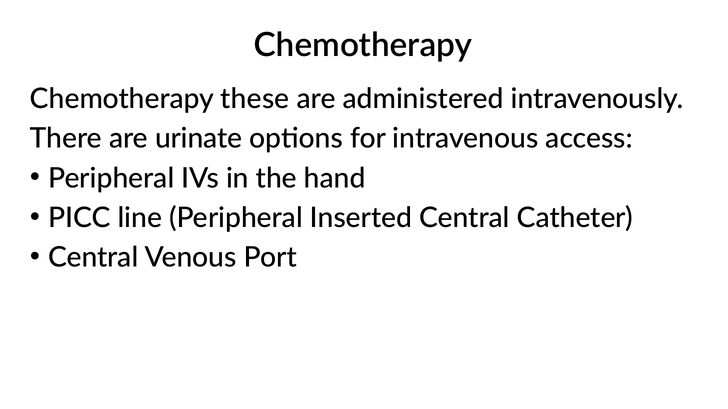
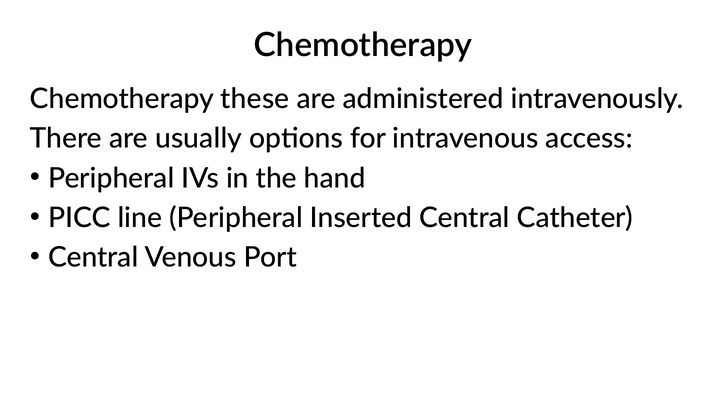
urinate: urinate -> usually (199, 139)
